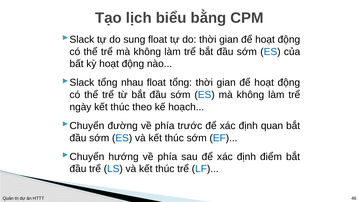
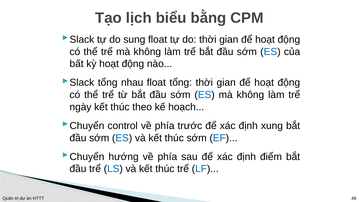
đường: đường -> control (123, 126)
quan: quan -> xung (272, 126)
